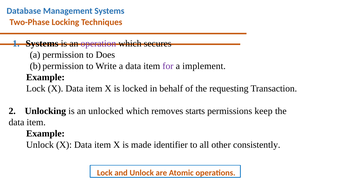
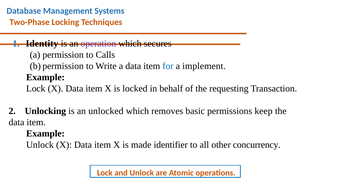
Systems: Systems -> Identity (42, 44)
Does: Does -> Calls (105, 55)
for colour: purple -> blue (168, 66)
starts: starts -> basic (195, 111)
consistently: consistently -> concurrency (257, 145)
